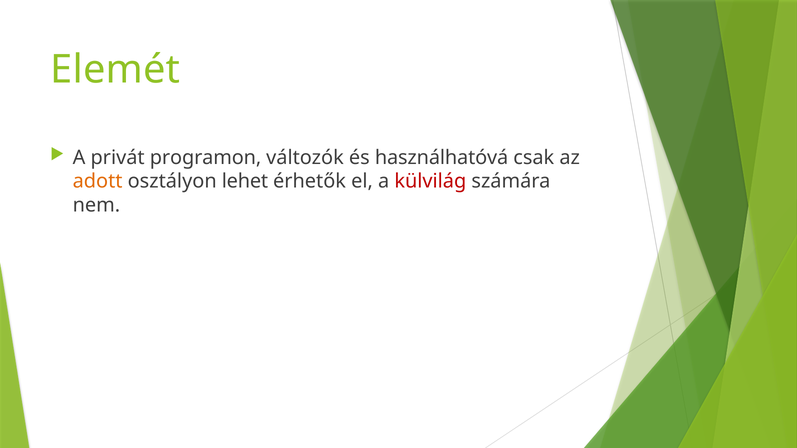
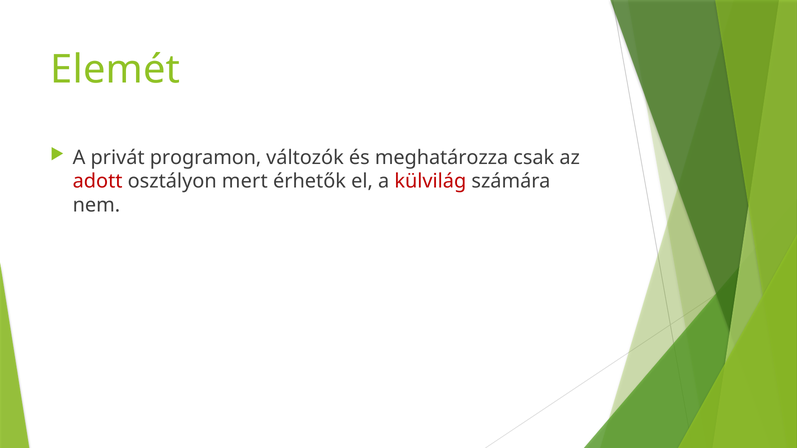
használhatóvá: használhatóvá -> meghatározza (442, 158)
adott colour: orange -> red (98, 182)
lehet: lehet -> mert (245, 182)
